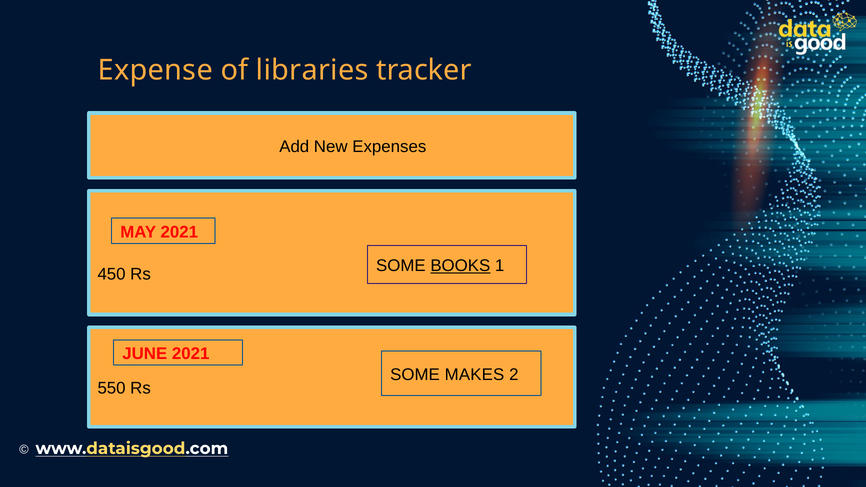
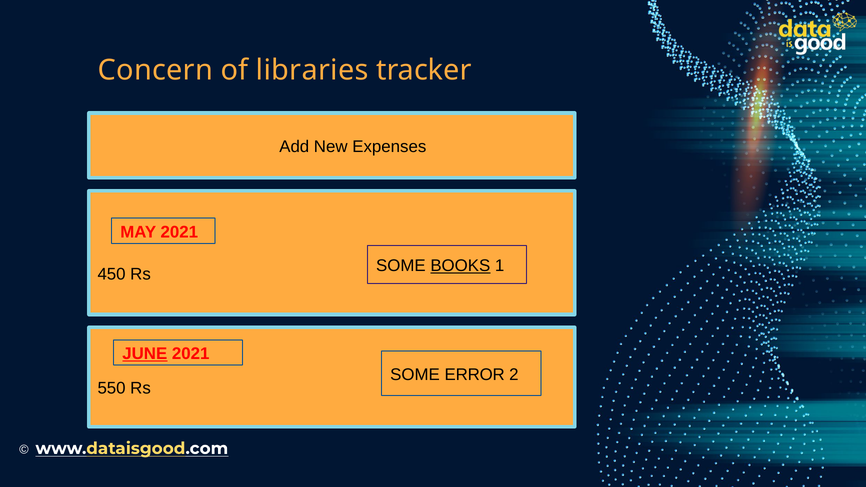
Expense: Expense -> Concern (155, 70)
JUNE underline: none -> present (145, 354)
MAKES: MAKES -> ERROR (475, 375)
